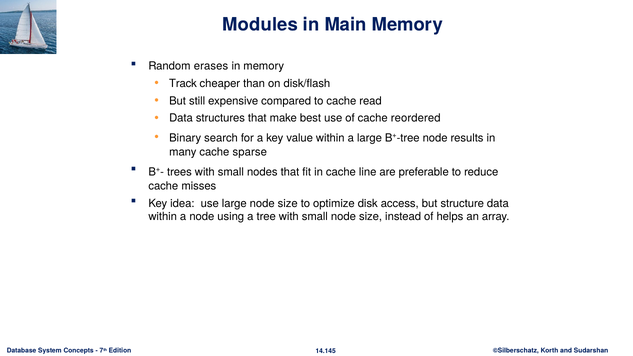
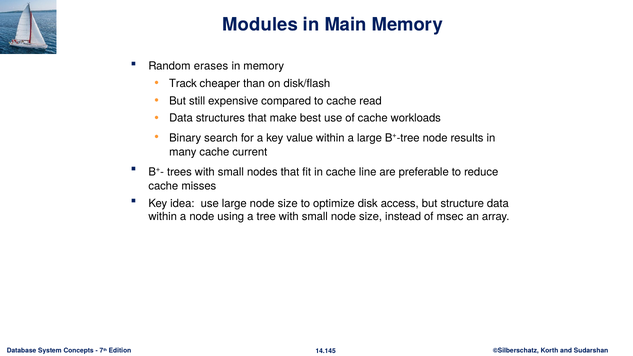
reordered: reordered -> workloads (416, 118)
sparse: sparse -> current (250, 152)
helps: helps -> msec (450, 217)
